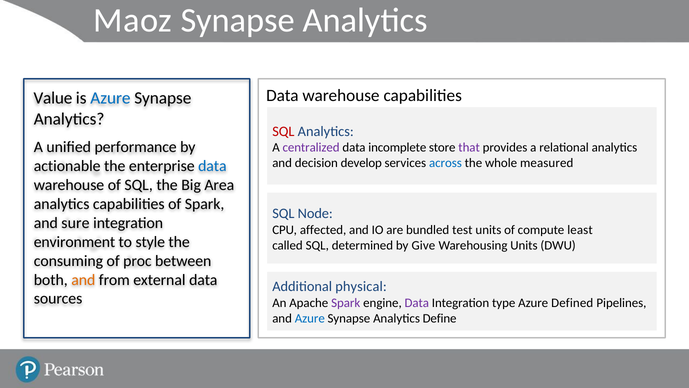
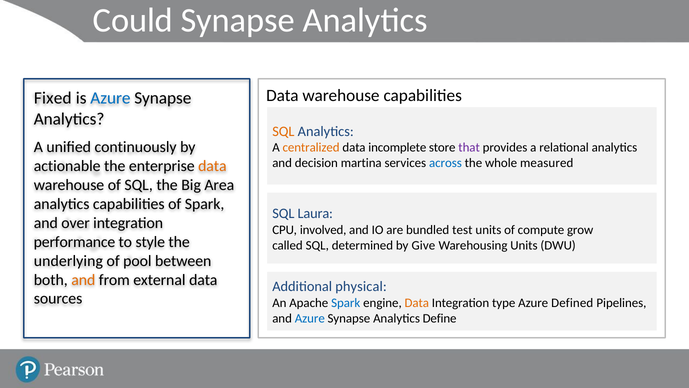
Maoz: Maoz -> Could (133, 21)
Value: Value -> Fixed (53, 98)
SQL colour: red -> orange (283, 131)
performance: performance -> continuously (136, 147)
centralized colour: purple -> orange (311, 147)
develop: develop -> martina (361, 163)
data colour: blue -> orange (212, 166)
Node: Node -> Laura (315, 213)
sure: sure -> over (76, 223)
affected: affected -> involved (323, 230)
least: least -> grow (580, 230)
environment: environment -> performance (75, 242)
consuming: consuming -> underlying (68, 261)
proc: proc -> pool (137, 261)
Spark colour: purple -> blue (346, 303)
Data colour: purple -> orange (417, 303)
